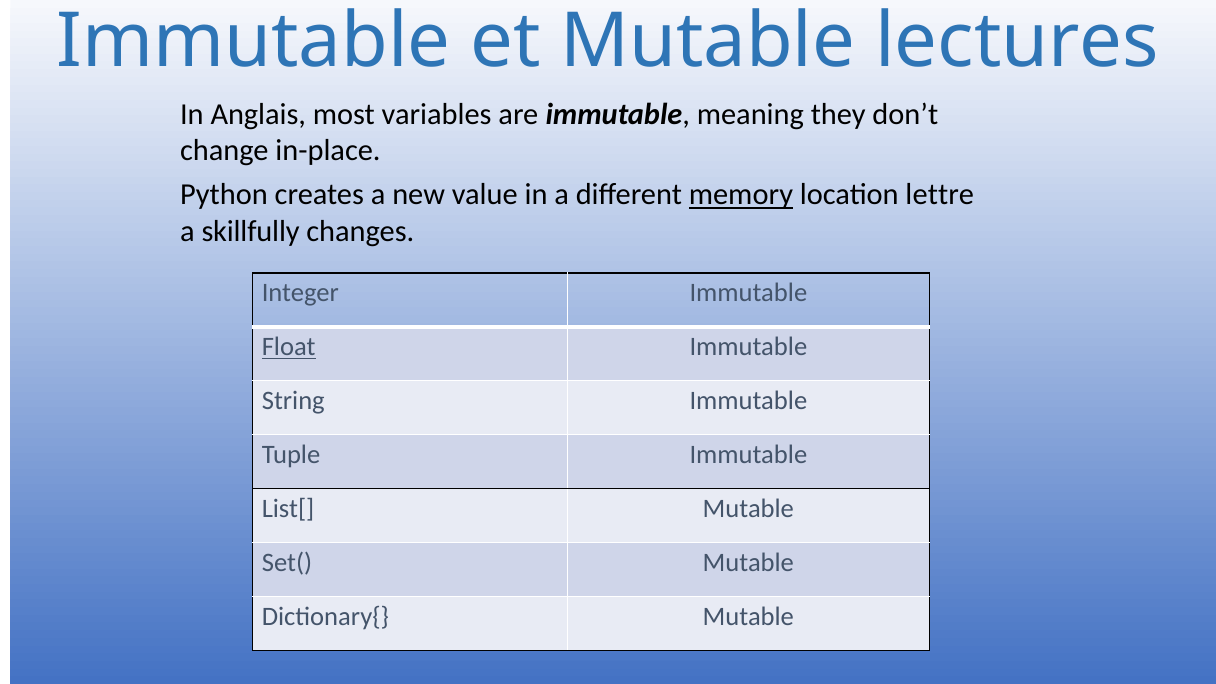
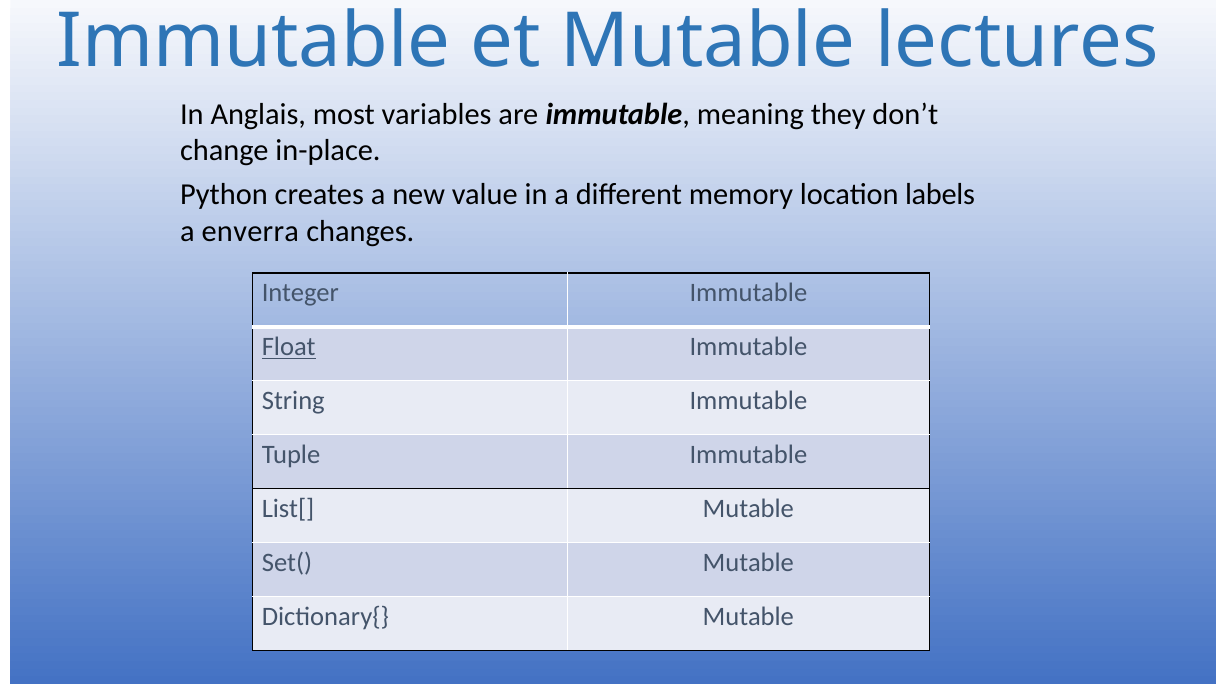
memory underline: present -> none (741, 195)
lettre: lettre -> labels (940, 195)
skillfully: skillfully -> enverra (250, 231)
